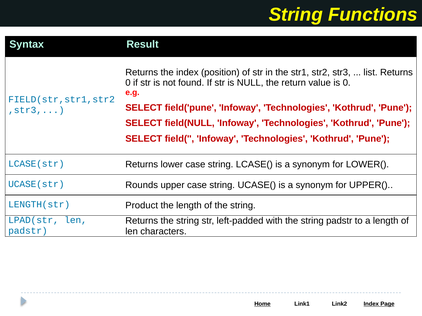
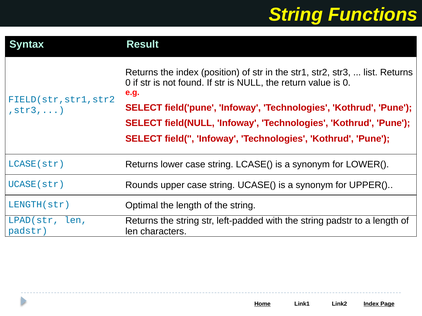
Product: Product -> Optimal (142, 206)
